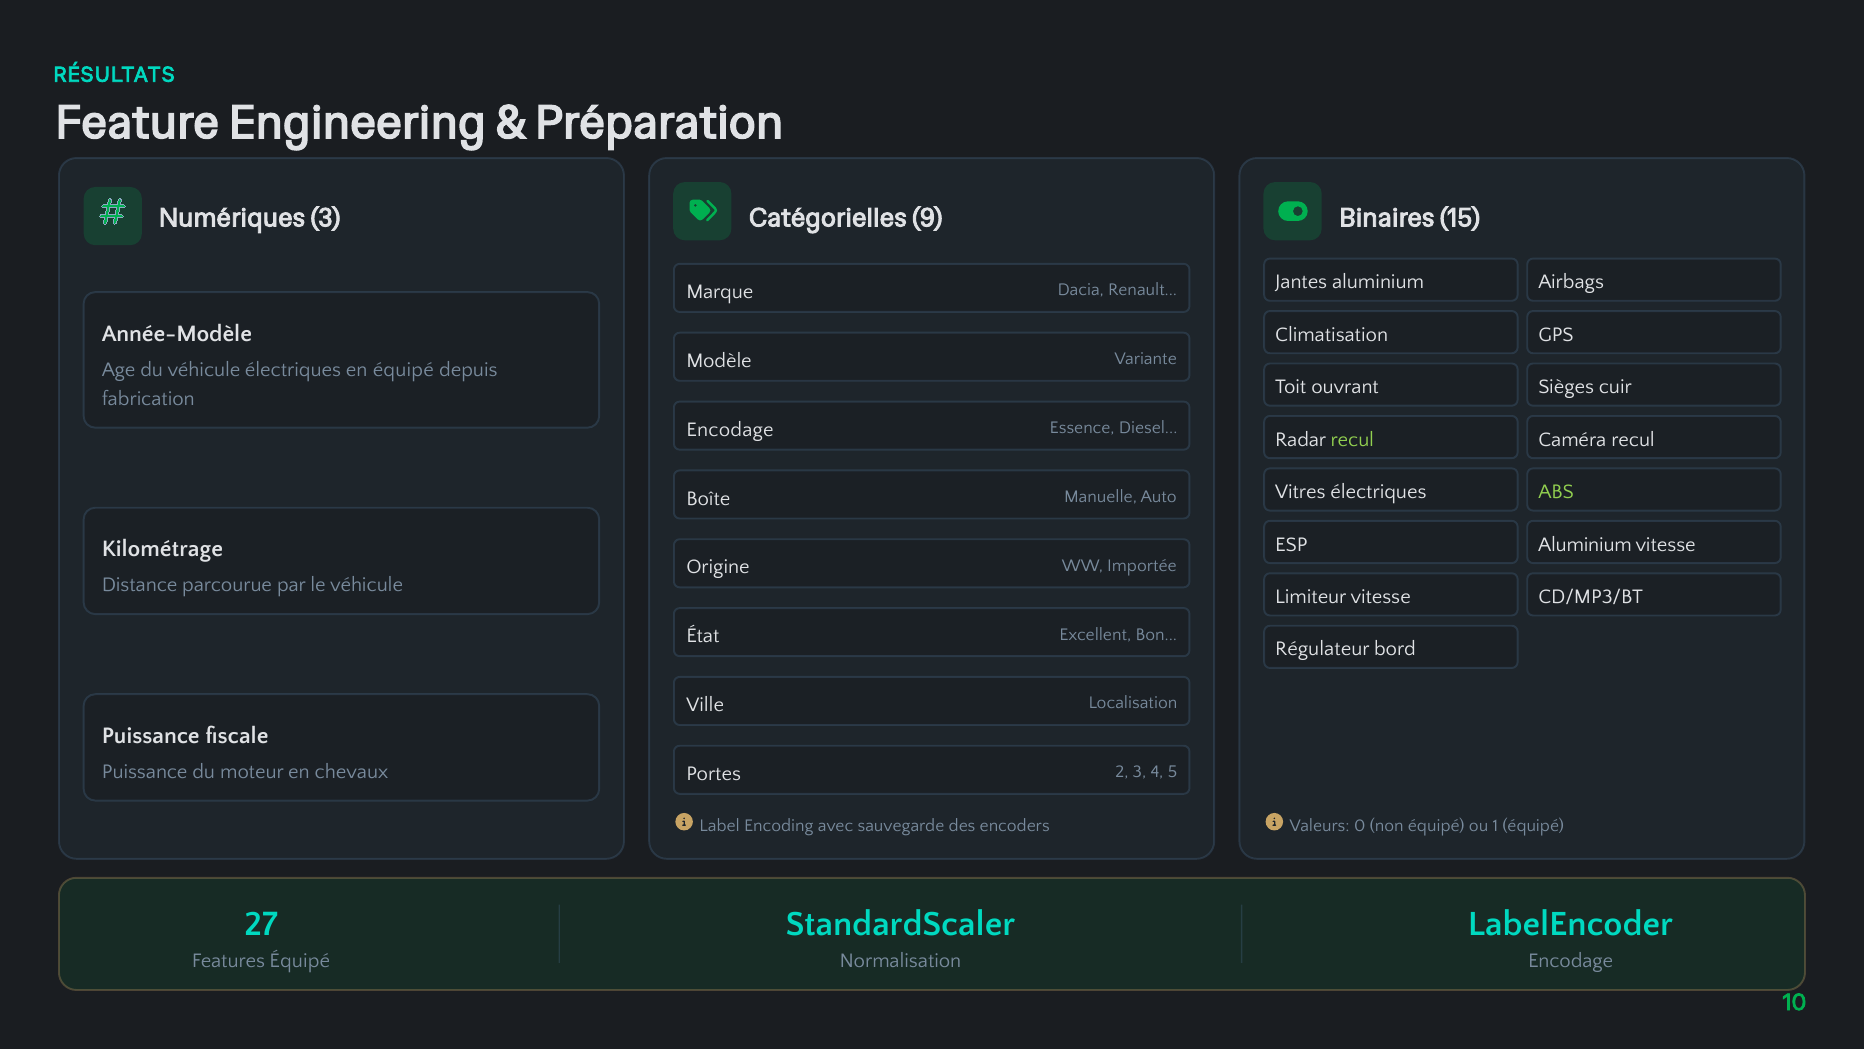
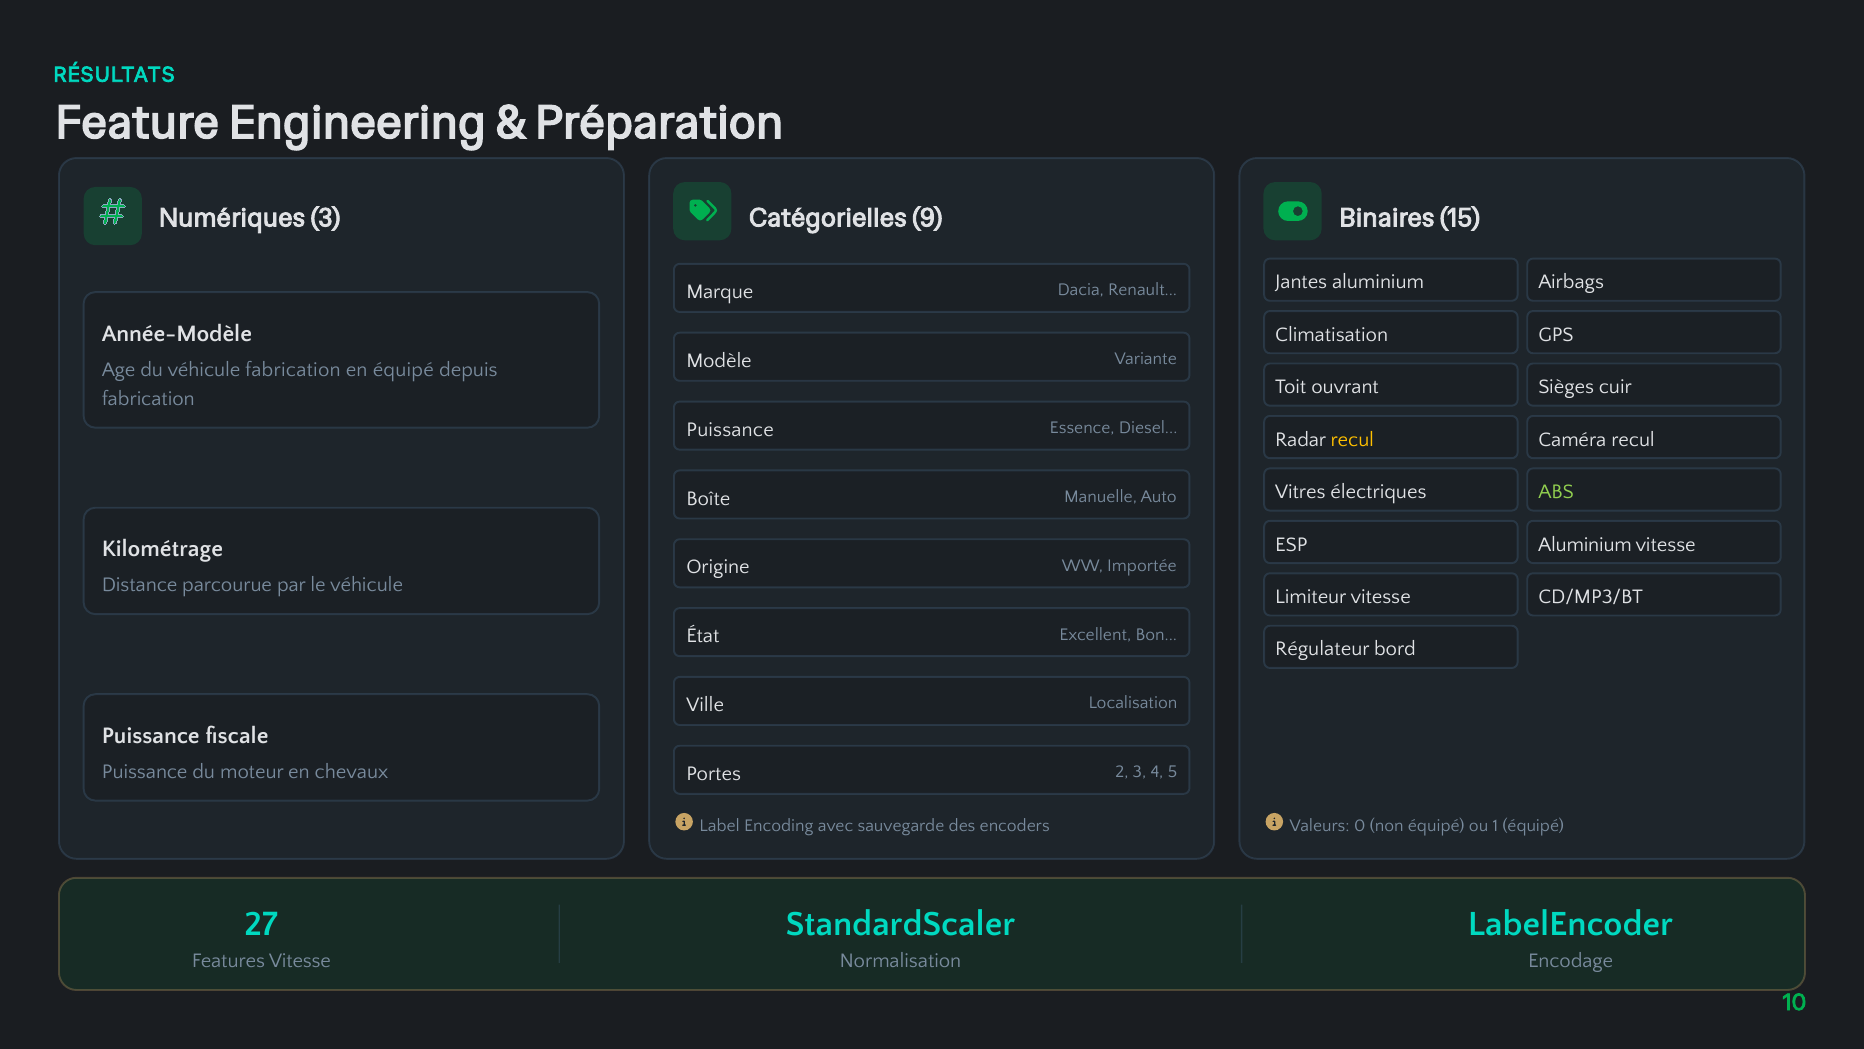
véhicule électriques: électriques -> fabrication (293, 369)
Encodage: Encodage -> Puissance (730, 429)
recul colour: light green -> yellow (1352, 439)
Features Équipé: Équipé -> Vitesse (300, 961)
